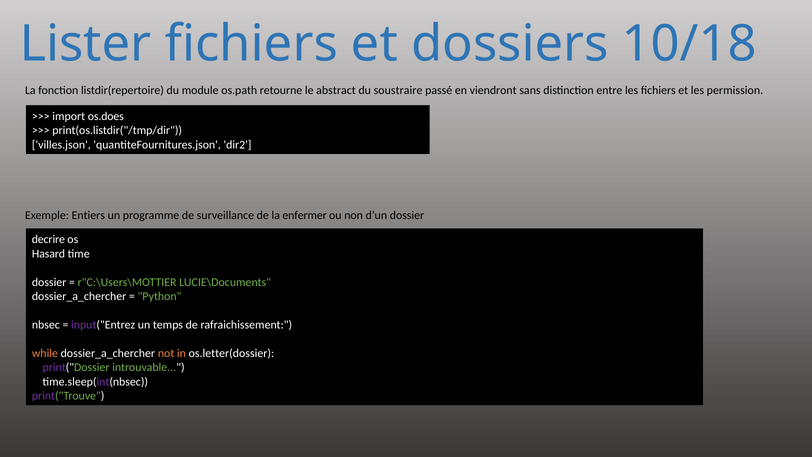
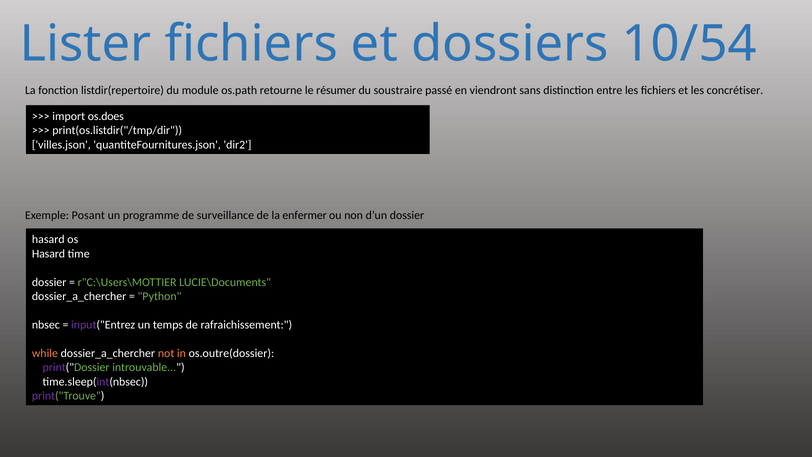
10/18: 10/18 -> 10/54 (689, 44)
abstract: abstract -> résumer (336, 90)
permission: permission -> concrétiser (735, 90)
Entiers: Entiers -> Posant (88, 215)
decrire: decrire -> hasard (48, 239)
os.letter(dossier: os.letter(dossier -> os.outre(dossier (231, 353)
